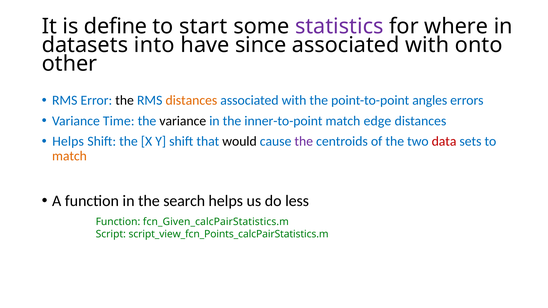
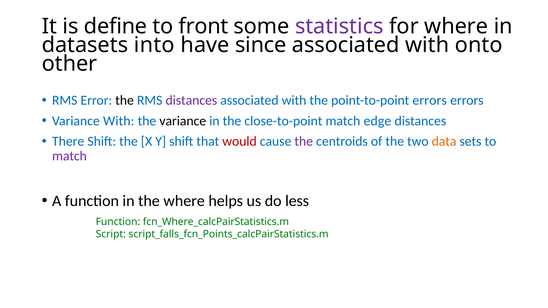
start: start -> front (203, 26)
distances colour: orange -> purple (191, 100)
point-to-point angles: angles -> errors (430, 100)
Variance Time: Time -> With (119, 121)
inner-to-point: inner-to-point -> close-to-point (283, 121)
Helps: Helps -> There (68, 141)
would colour: black -> red (240, 141)
data colour: red -> orange (444, 141)
match colour: orange -> purple (69, 156)
the search: search -> where (184, 201)
fcn_Given_calcPairStatistics.m: fcn_Given_calcPairStatistics.m -> fcn_Where_calcPairStatistics.m (216, 222)
script_view_fcn_Points_calcPairStatistics.m: script_view_fcn_Points_calcPairStatistics.m -> script_falls_fcn_Points_calcPairStatistics.m (229, 234)
